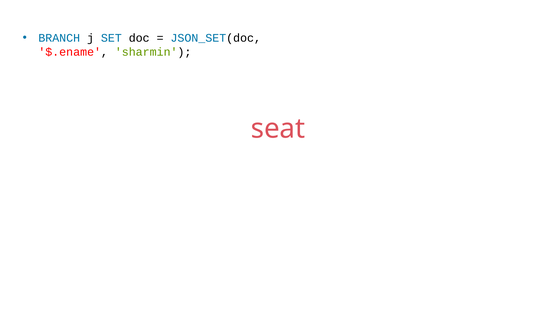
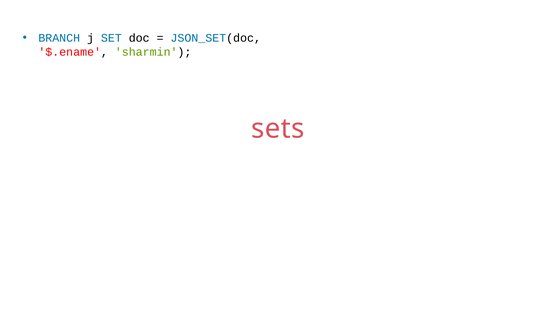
seat: seat -> sets (278, 128)
